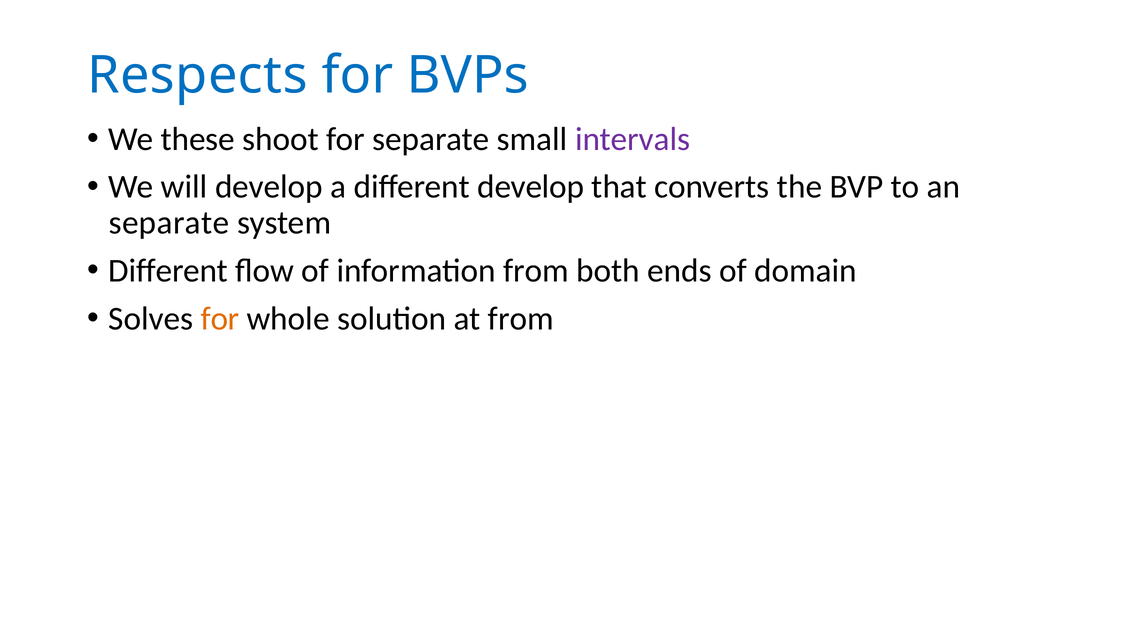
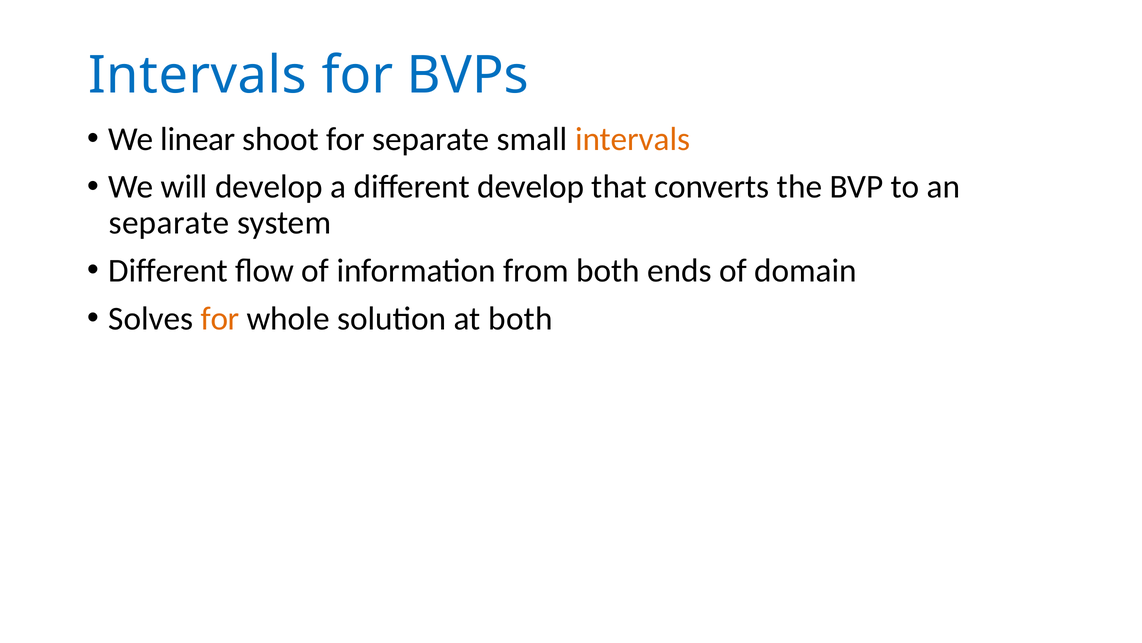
Respects: Respects -> Intervals (197, 75)
these: these -> linear (198, 139)
intervals colour: purple -> orange (633, 139)
at from: from -> both (521, 318)
